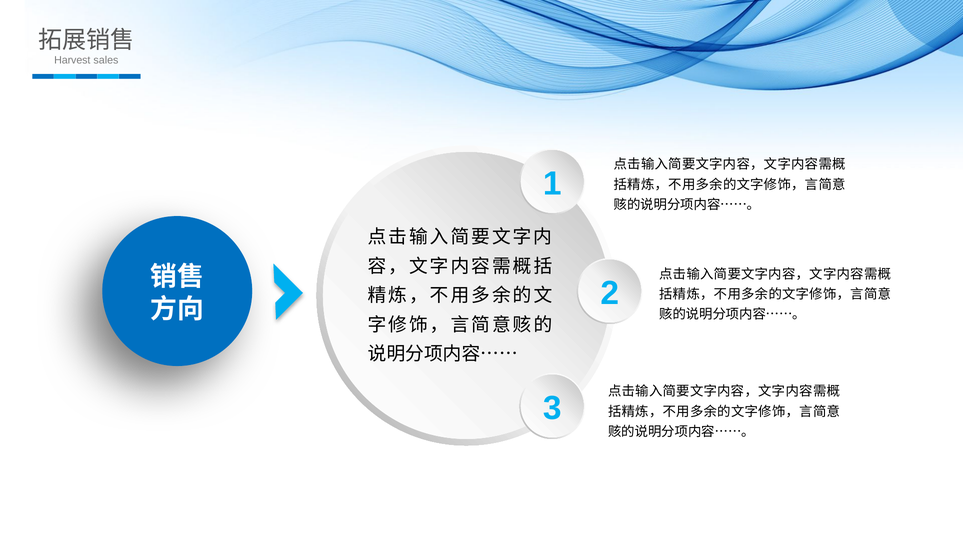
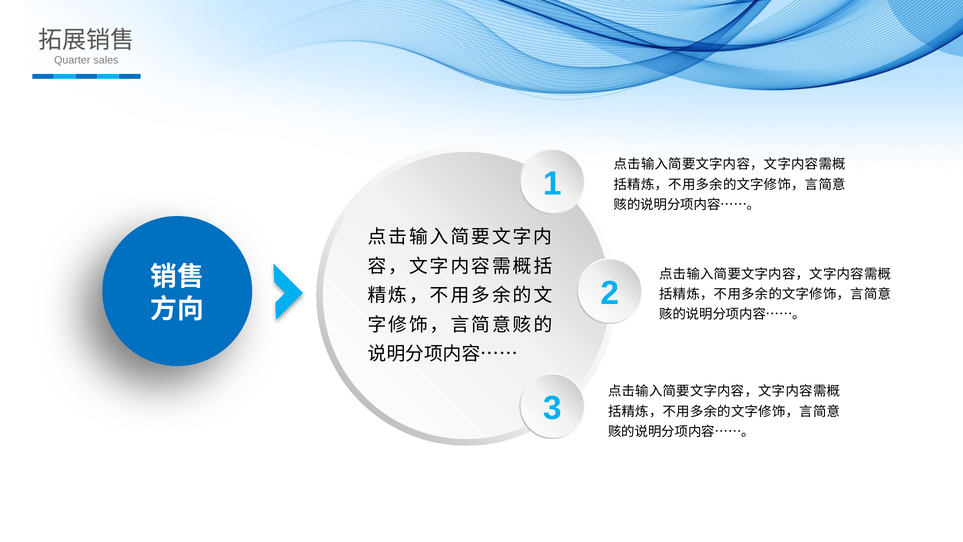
Harvest: Harvest -> Quarter (72, 60)
